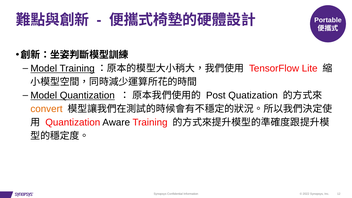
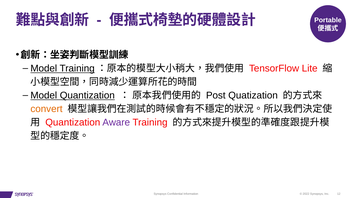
Aware colour: black -> purple (116, 122)
